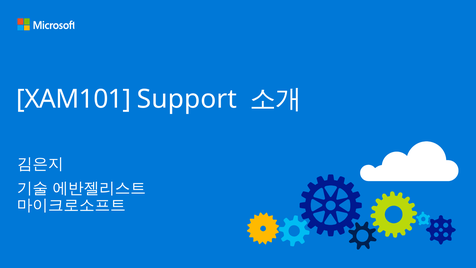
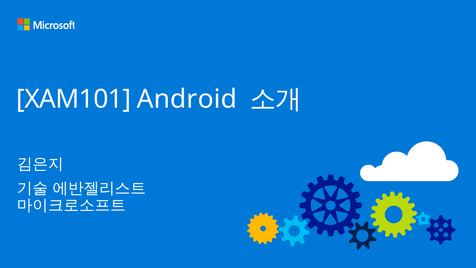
Support: Support -> Android (187, 99)
